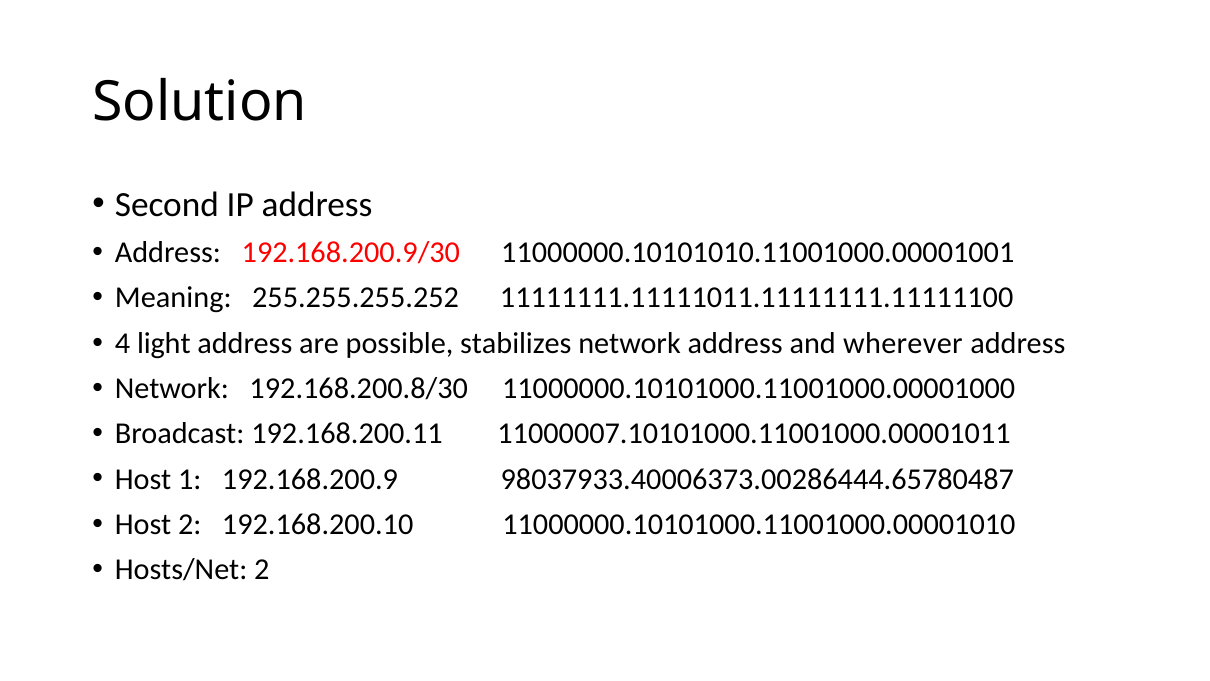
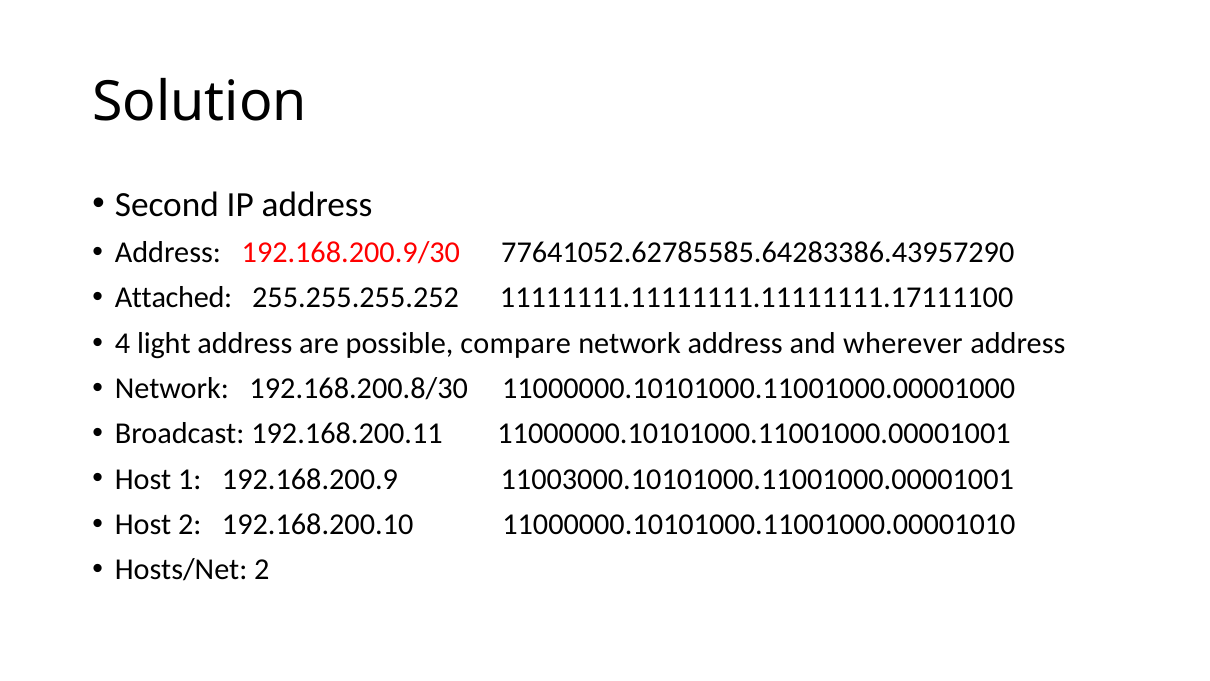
11000000.10101010.11001000.00001001: 11000000.10101010.11001000.00001001 -> 77641052.62785585.64283386.43957290 (758, 253)
Meaning: Meaning -> Attached (173, 298)
11111111.11111011.11111111.11111100: 11111111.11111011.11111111.11111100 -> 11111111.11111111.11111111.17111100 (757, 298)
stabilizes: stabilizes -> compare (516, 343)
11000007.10101000.11001000.00001011: 11000007.10101000.11001000.00001011 -> 11000000.10101000.11001000.00001001 (754, 434)
98037933.40006373.00286444.65780487: 98037933.40006373.00286444.65780487 -> 11003000.10101000.11001000.00001001 (757, 479)
